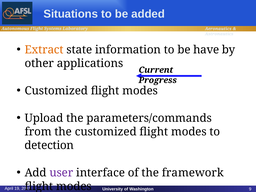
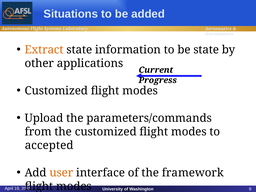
be have: have -> state (206, 50)
detection: detection -> accepted (49, 145)
user colour: purple -> orange (61, 173)
